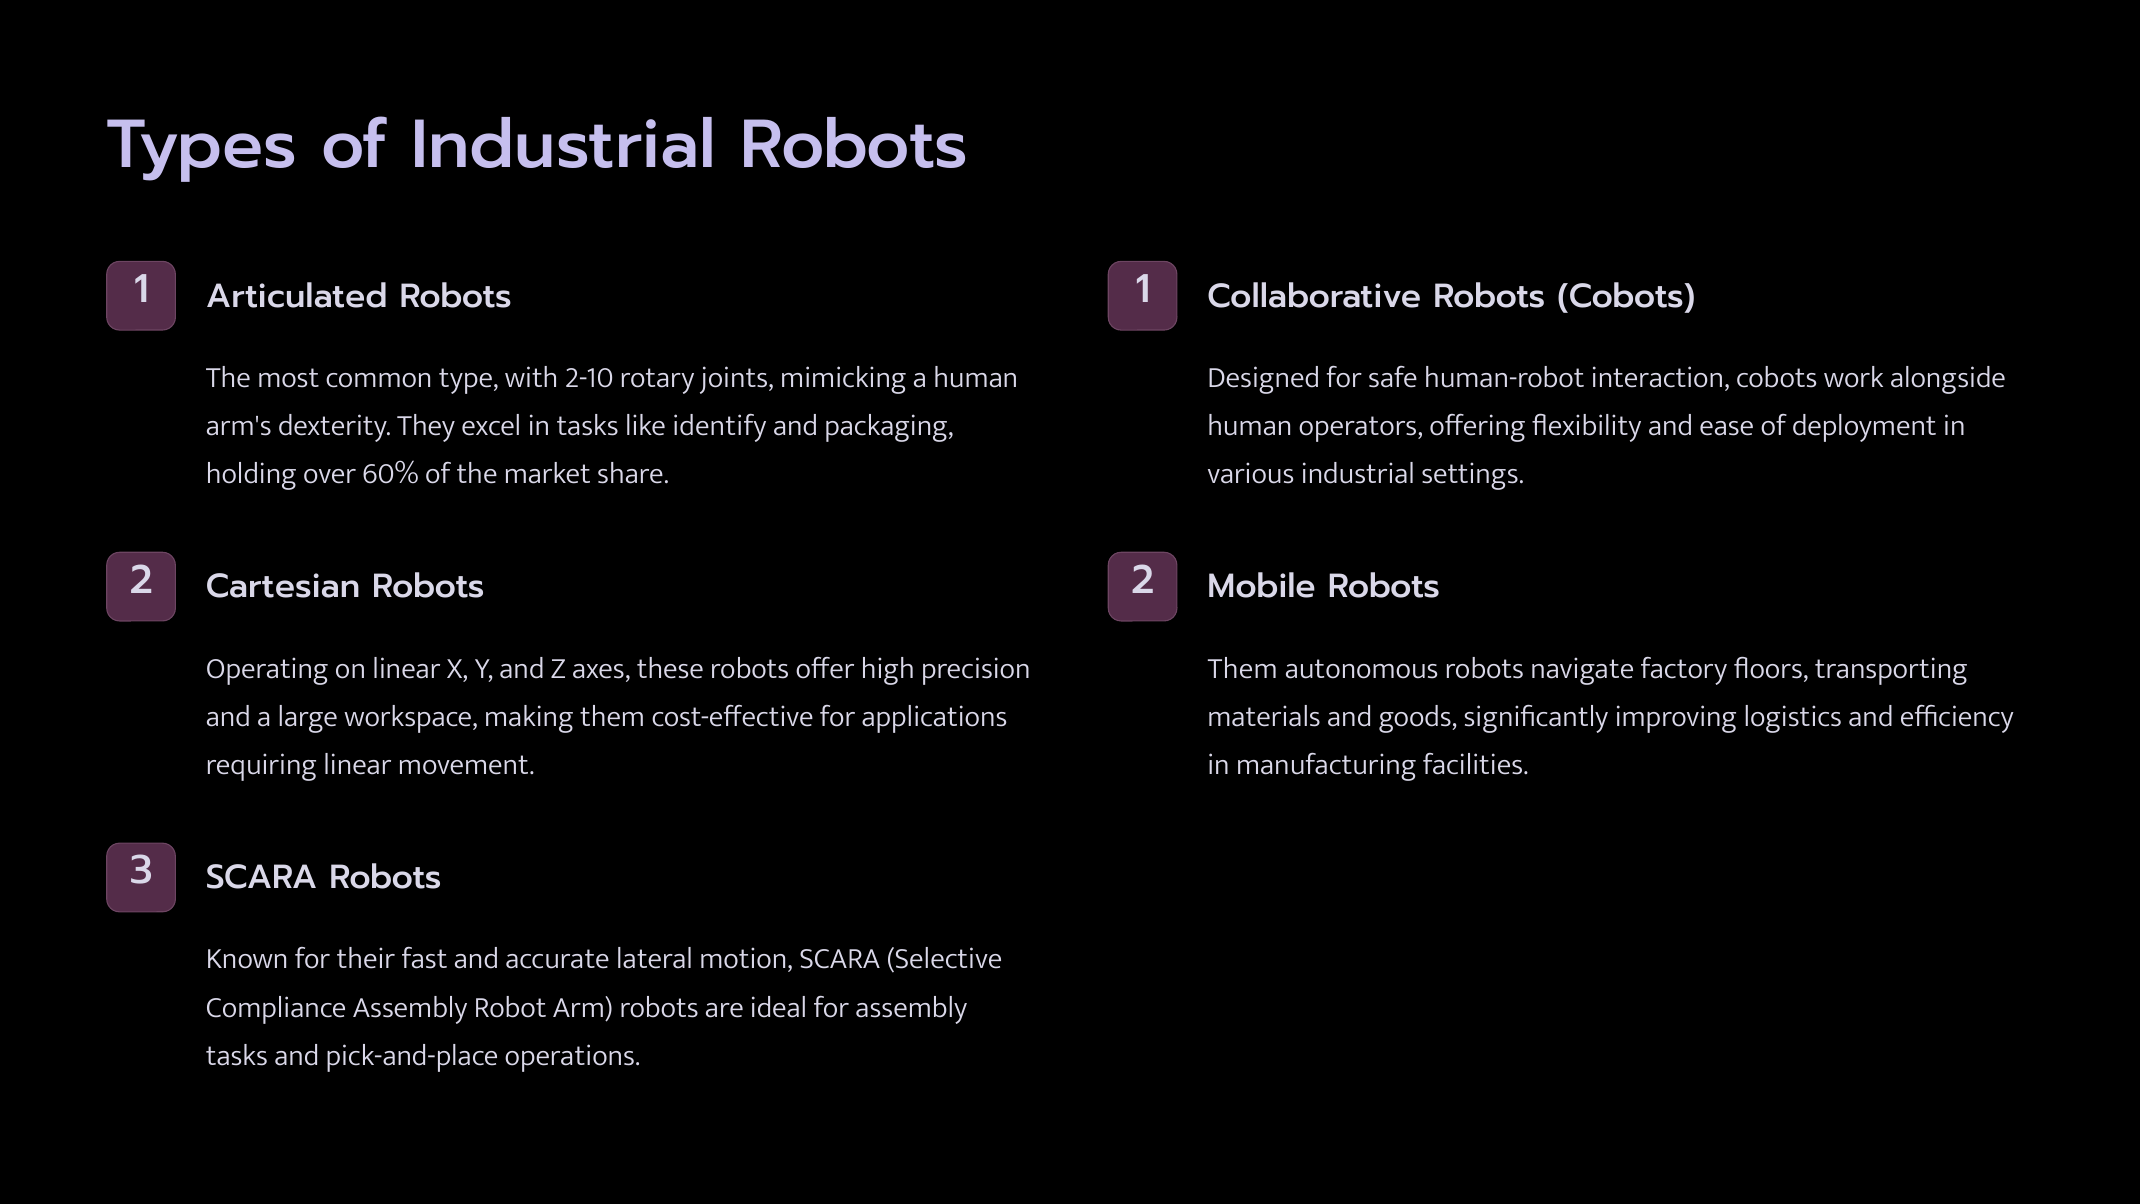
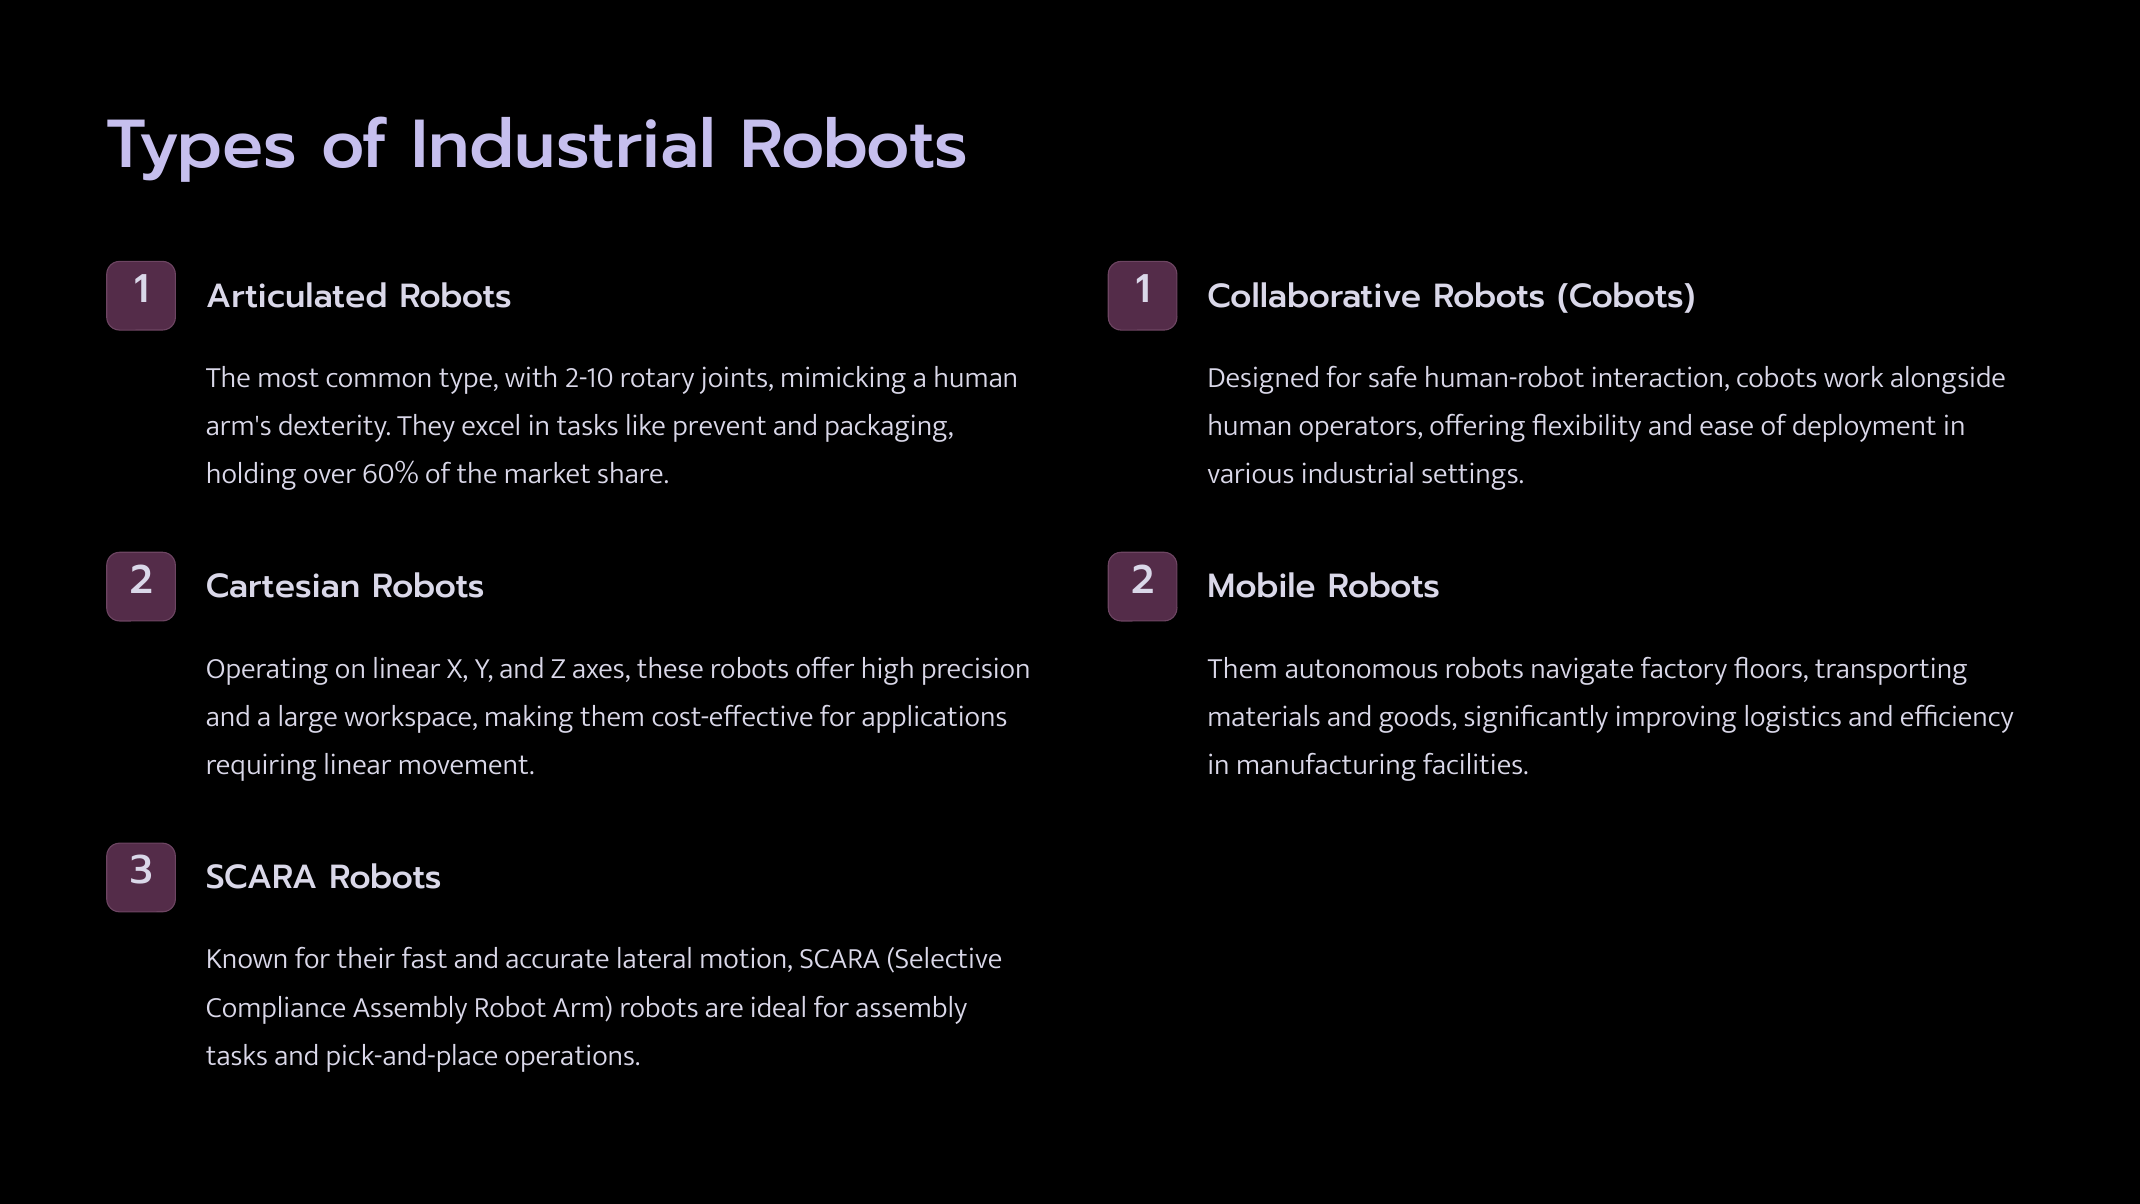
identify: identify -> prevent (720, 426)
